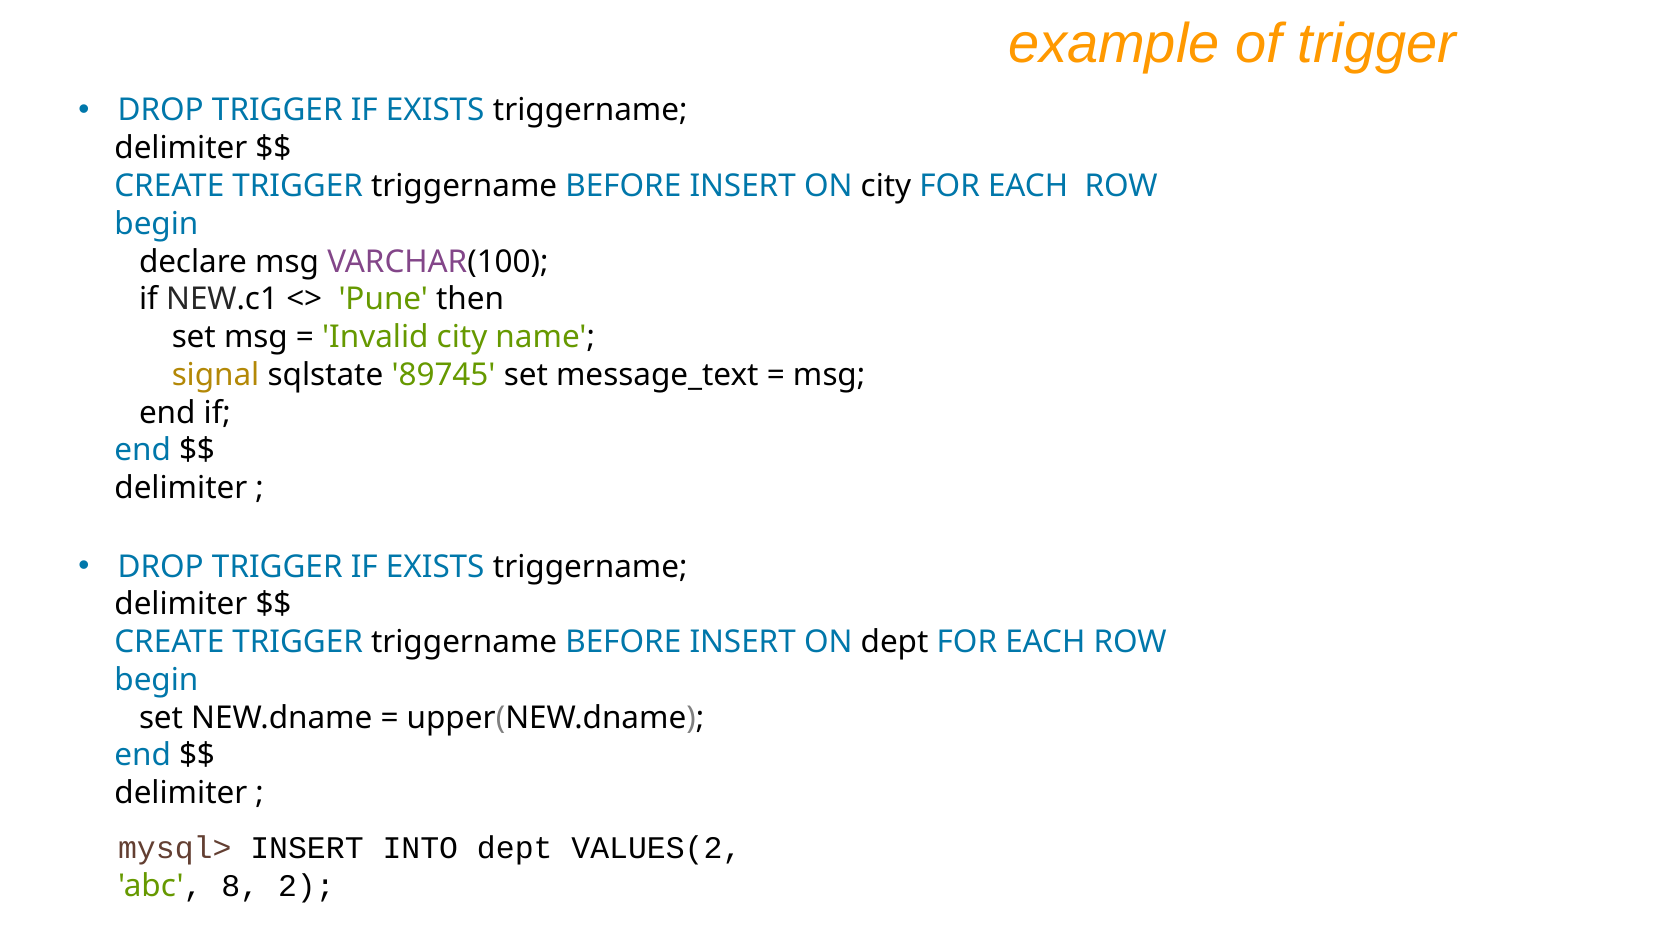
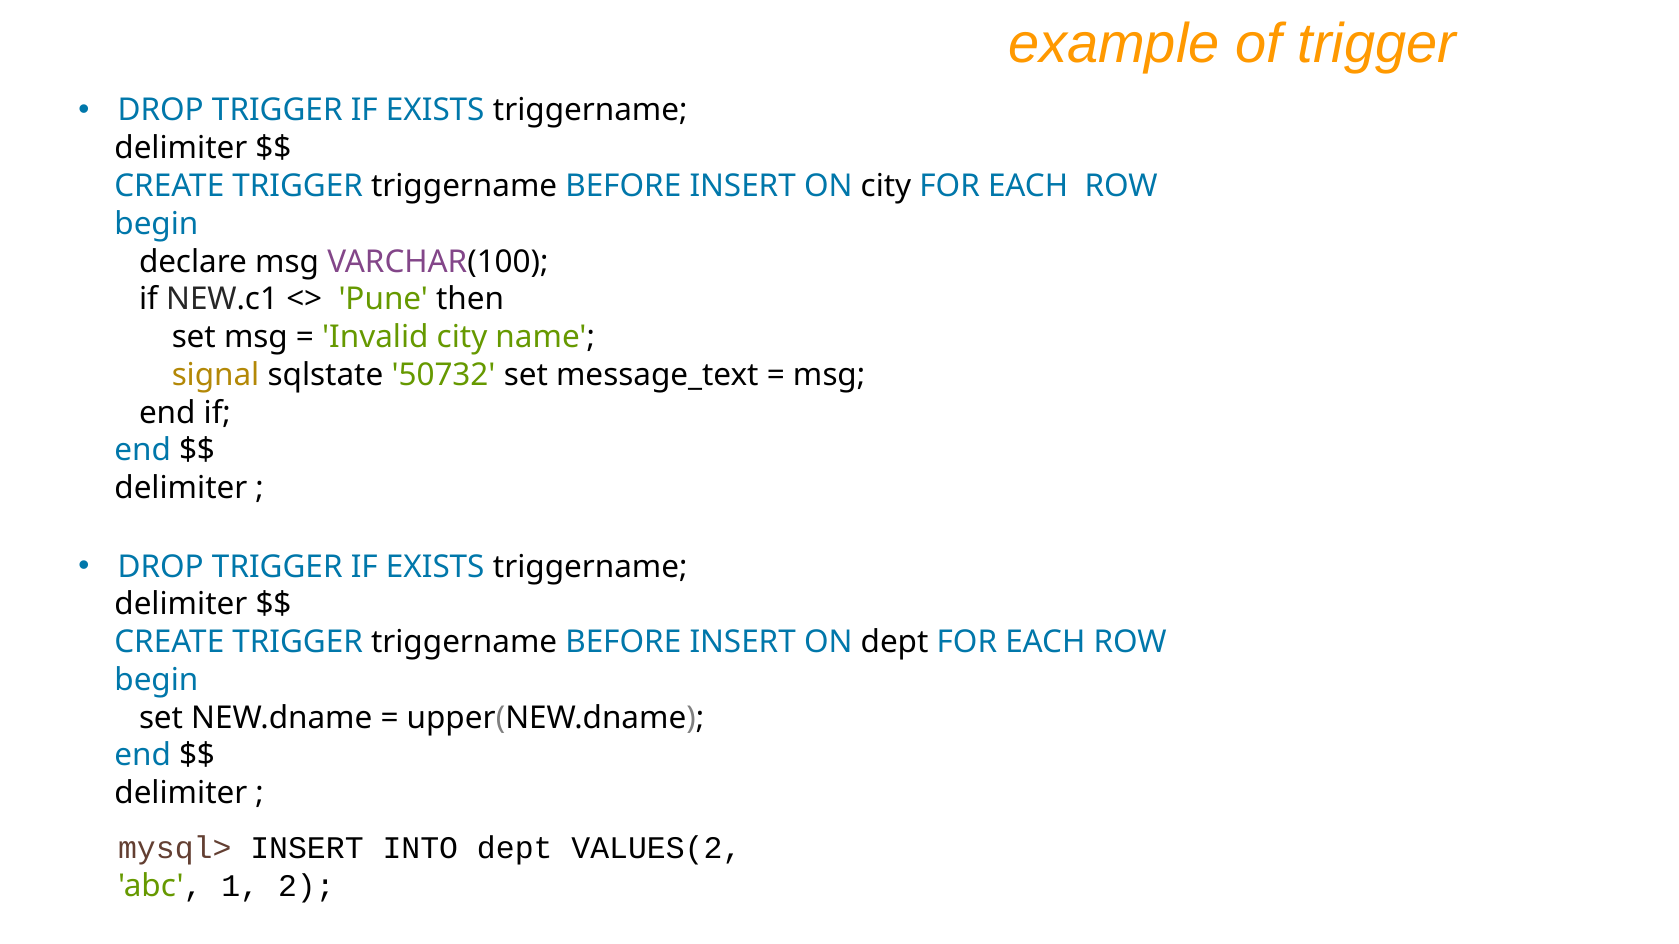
89745: 89745 -> 50732 (444, 375)
8: 8 -> 1 (240, 887)
